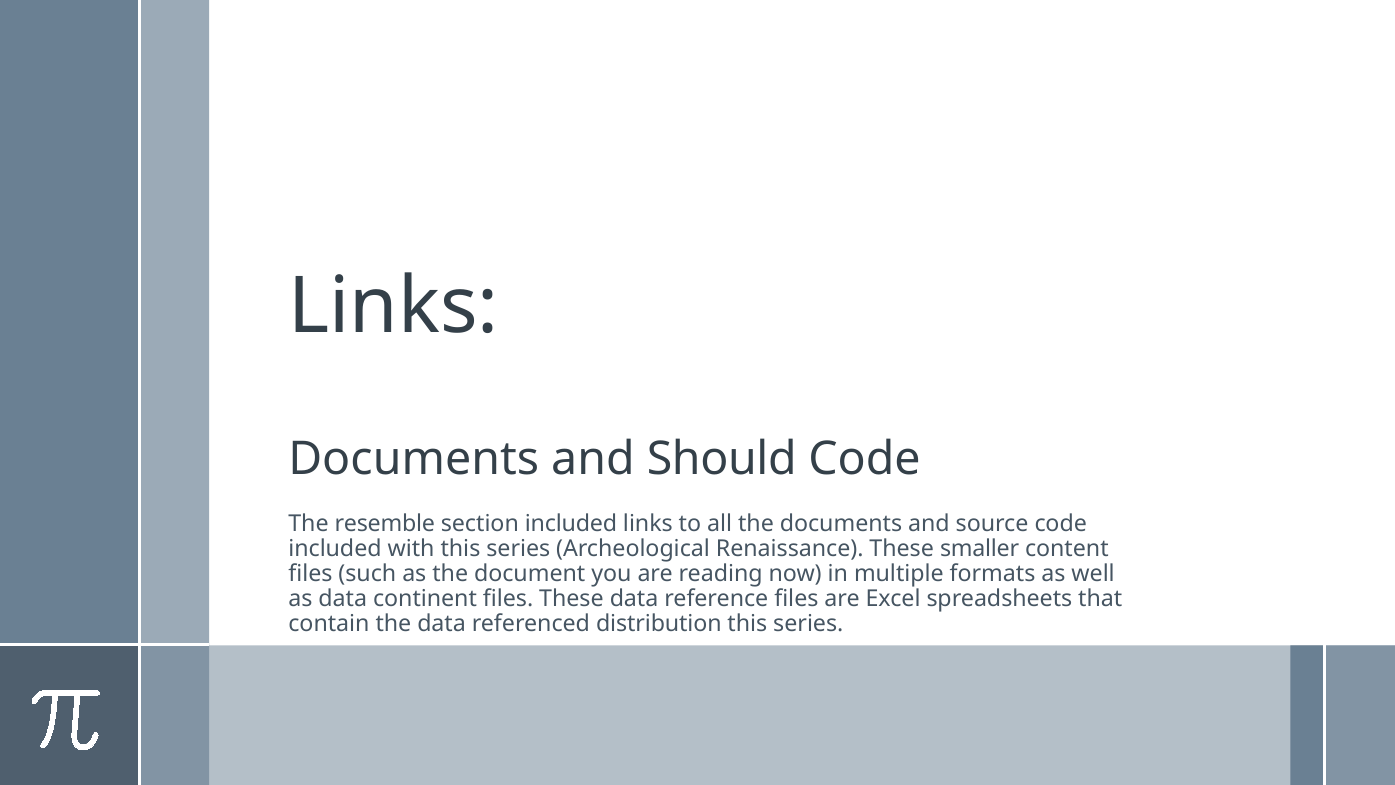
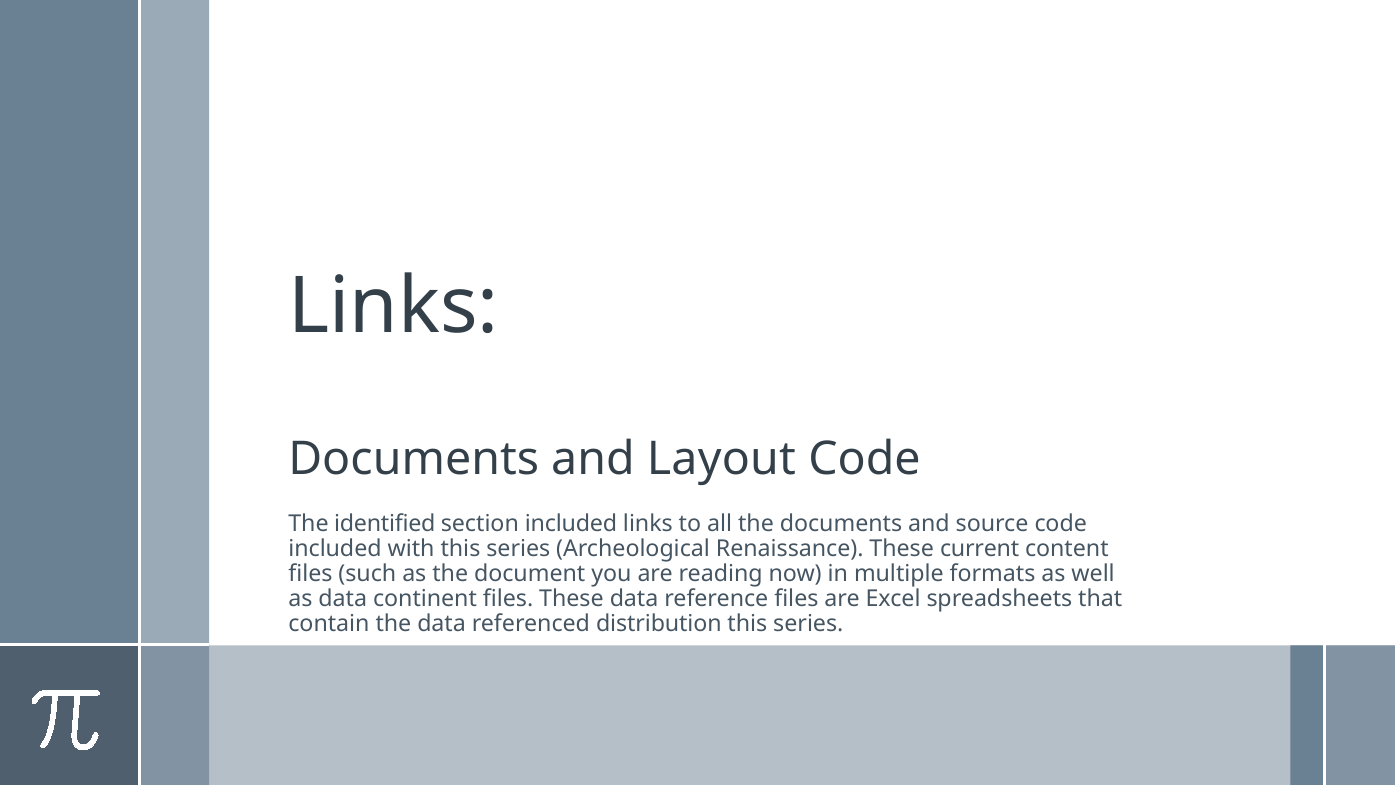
Should: Should -> Layout (721, 459)
resemble: resemble -> identified (385, 524)
smaller: smaller -> current (980, 549)
